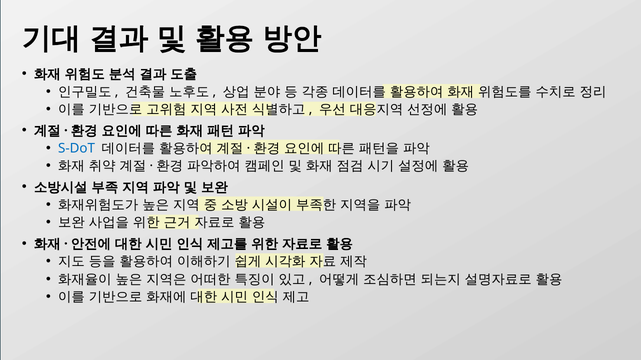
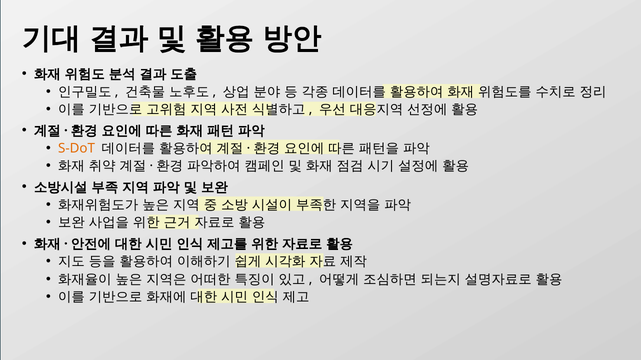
S-DoT colour: blue -> orange (77, 149)
